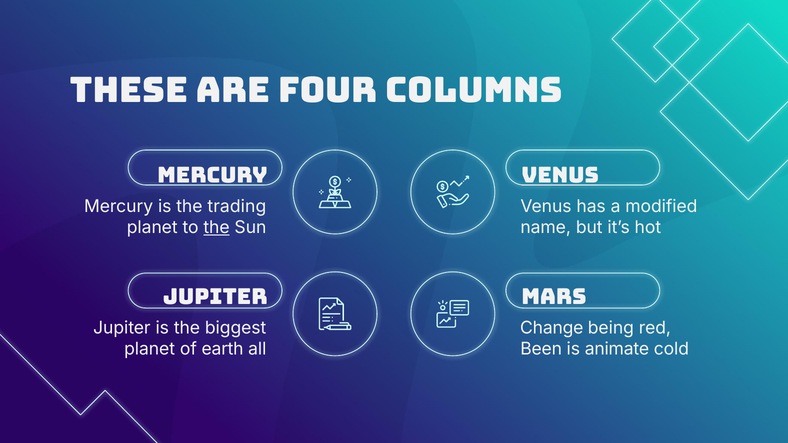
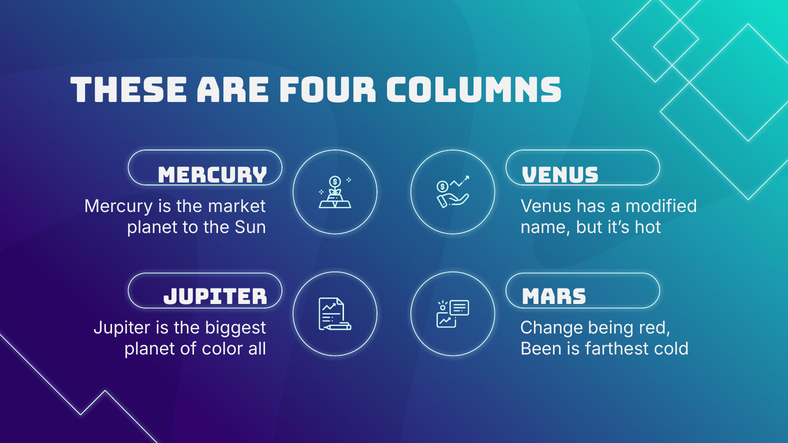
trading: trading -> market (237, 207)
the underline: present -> none (217, 228)
earth: earth -> color (223, 349)
animate: animate -> farthest (617, 349)
